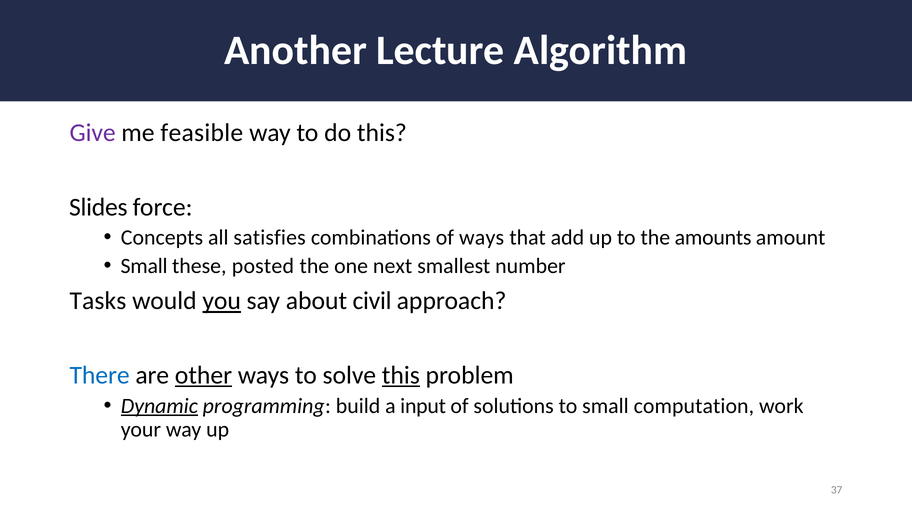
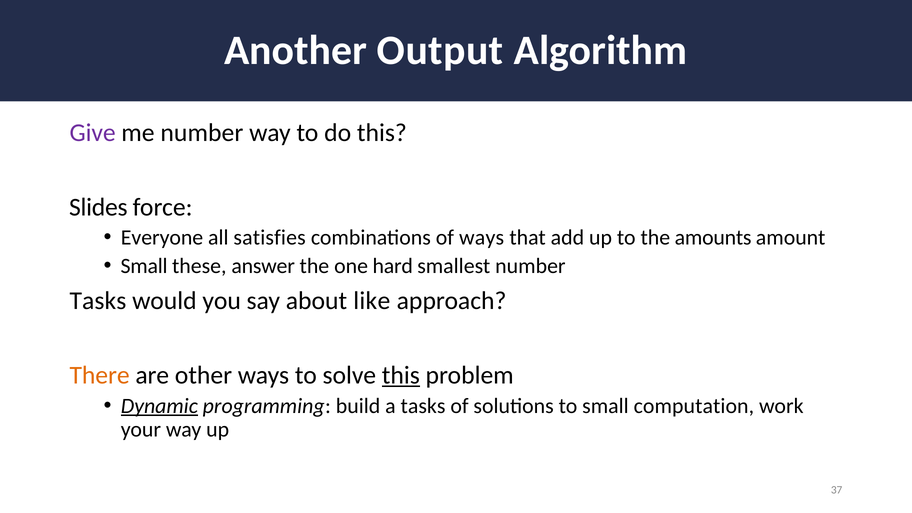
Lecture: Lecture -> Output (440, 50)
me feasible: feasible -> number (202, 133)
Concepts: Concepts -> Everyone (162, 237)
posted: posted -> answer (263, 266)
next: next -> hard (393, 266)
you underline: present -> none (222, 301)
civil: civil -> like (372, 301)
There colour: blue -> orange (100, 375)
other underline: present -> none (203, 375)
a input: input -> tasks (423, 406)
